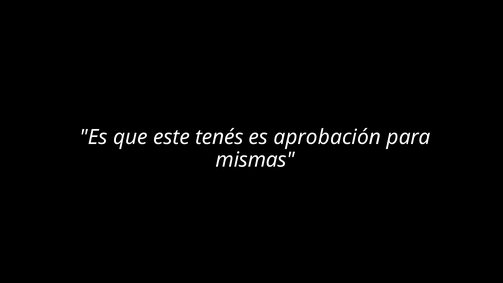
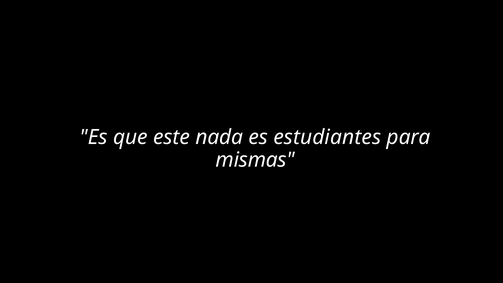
tenés: tenés -> nada (219, 137)
aprobación: aprobación -> estudiantes (327, 137)
